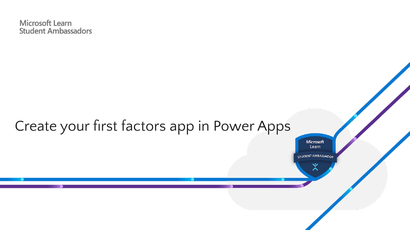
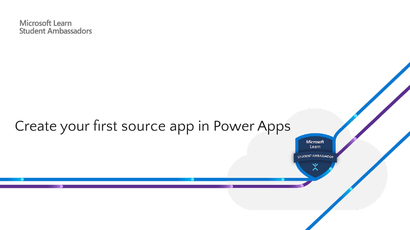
factors: factors -> source (144, 126)
